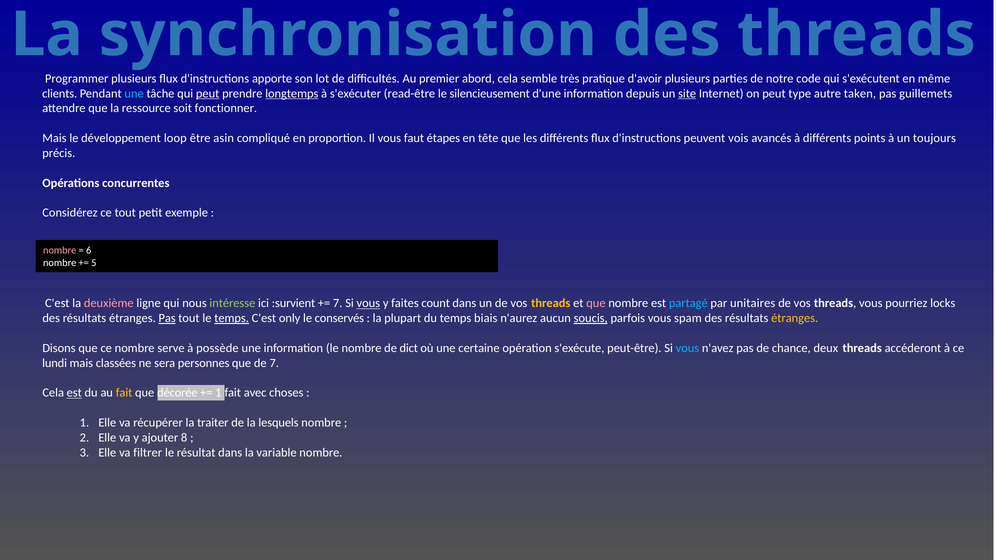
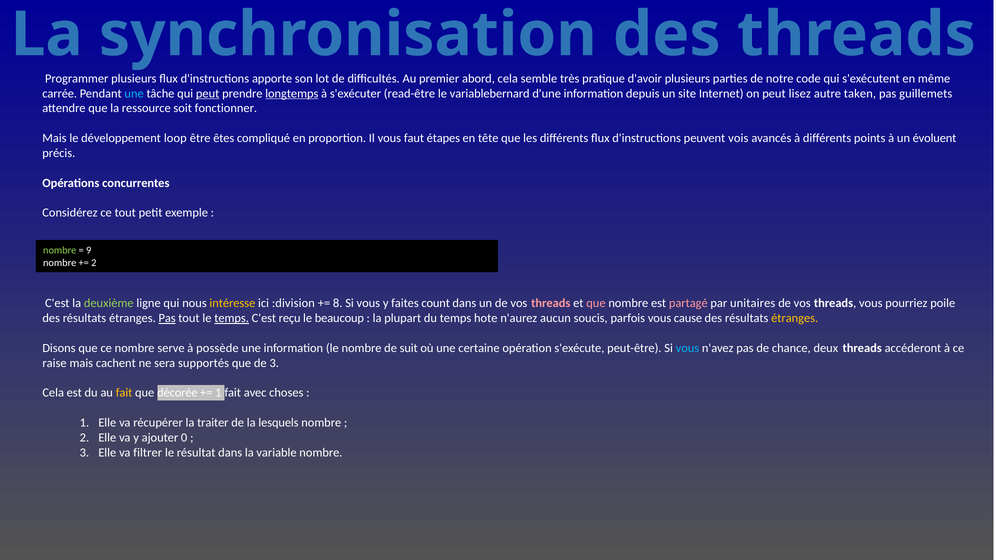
clients: clients -> carrée (60, 93)
silencieusement: silencieusement -> variablebernard (490, 93)
site underline: present -> none (687, 93)
type: type -> lisez (800, 93)
asin: asin -> êtes (224, 138)
toujours: toujours -> évoluent (935, 138)
nombre colour: pink -> light green (60, 251)
6: 6 -> 9 (89, 251)
5: 5 -> 2 (94, 263)
deuxième colour: pink -> light green (109, 303)
intéresse colour: light green -> yellow (232, 303)
:survient: :survient -> :division (293, 303)
7: 7 -> 8 (338, 303)
vous underline: present -> none (368, 303)
threads colour: yellow -> pink (551, 303)
partagé colour: light blue -> pink (688, 303)
locks: locks -> poile (943, 303)
only: only -> reçu (290, 318)
conservés: conservés -> beaucoup (339, 318)
biais: biais -> hote (486, 318)
soucis underline: present -> none (591, 318)
spam: spam -> cause (688, 318)
dict: dict -> suit (409, 348)
lundi: lundi -> raise (55, 363)
classées: classées -> cachent (116, 363)
personnes: personnes -> supportés (204, 363)
de 7: 7 -> 3 (274, 363)
est underline: present -> none (74, 393)
8: 8 -> 0 (184, 438)
